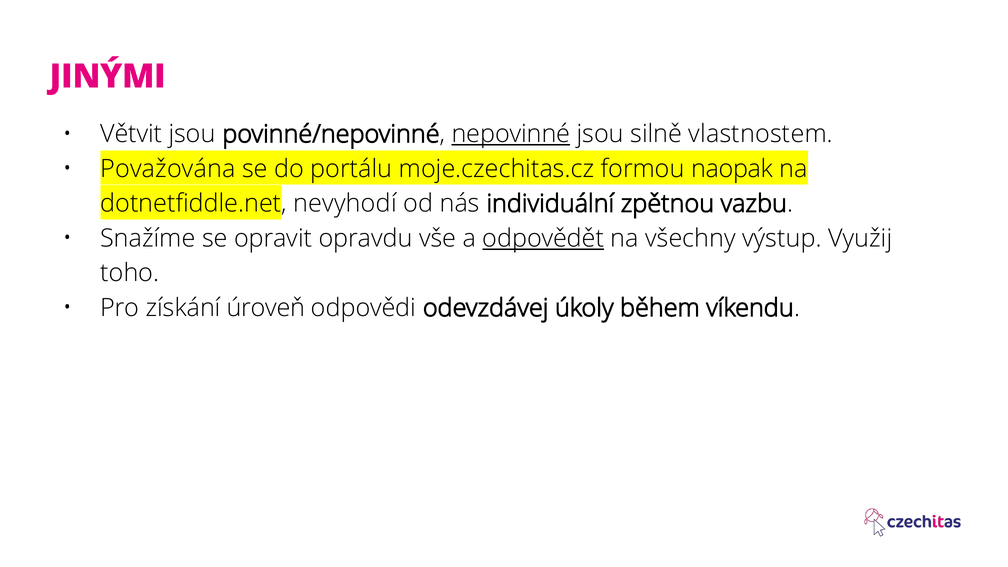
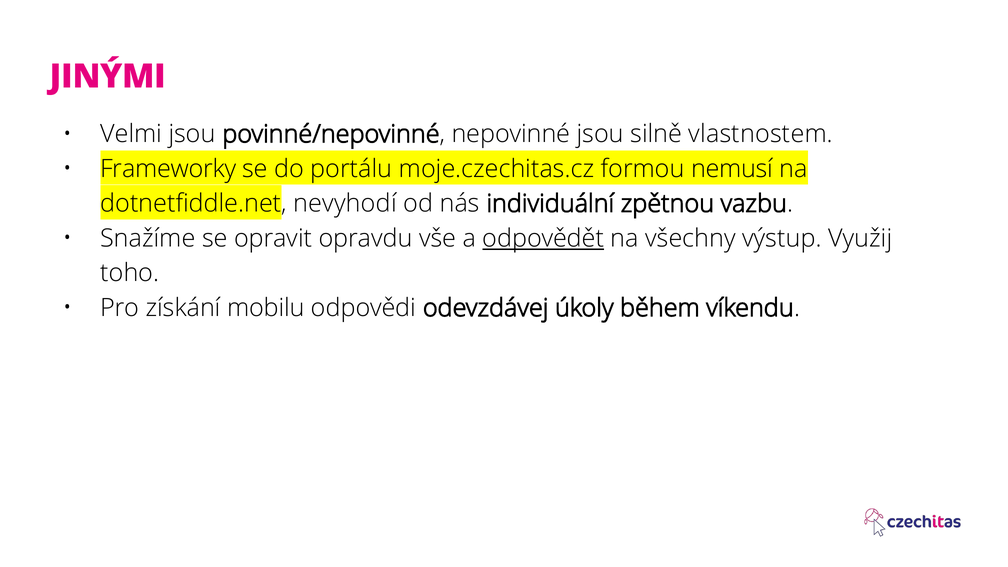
Větvit: Větvit -> Velmi (131, 134)
nepovinné underline: present -> none (511, 134)
Považována: Považována -> Frameworky (168, 169)
naopak: naopak -> nemusí (732, 169)
úroveň: úroveň -> mobilu (266, 308)
